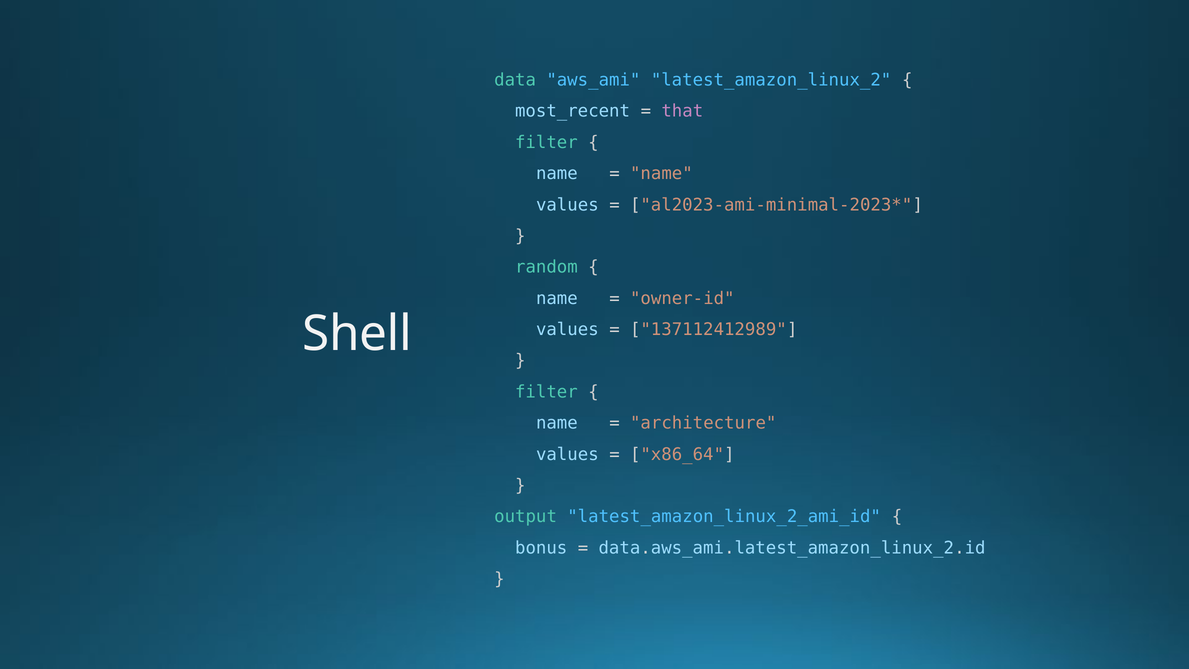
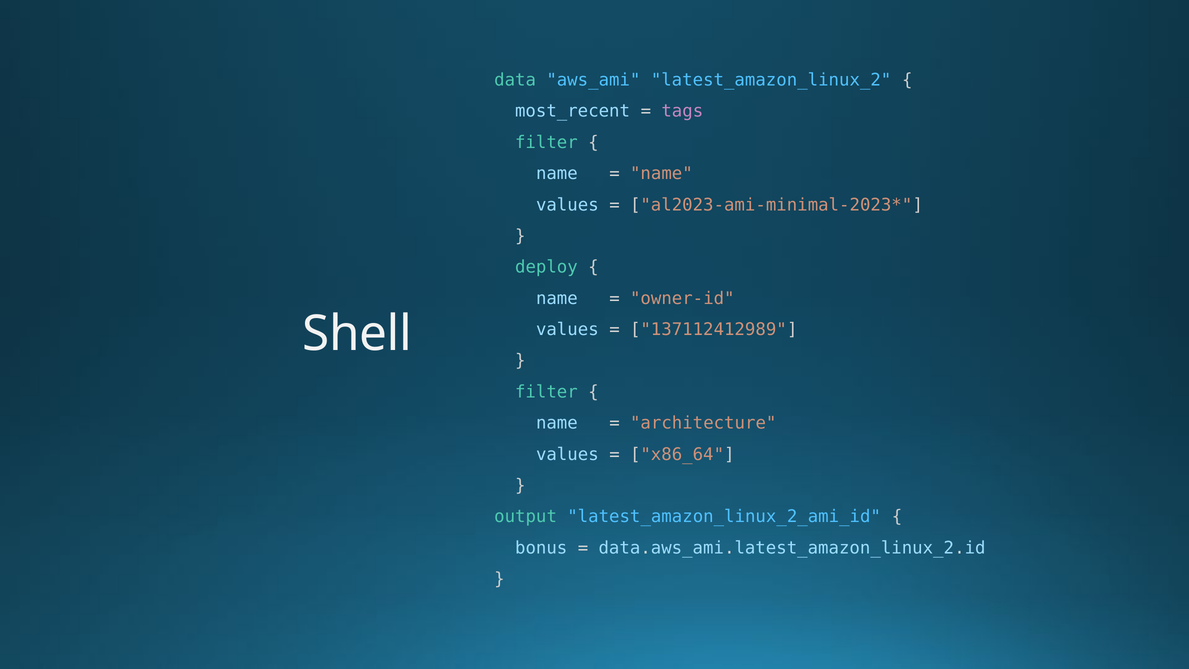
that: that -> tags (682, 111)
random: random -> deploy (546, 267)
